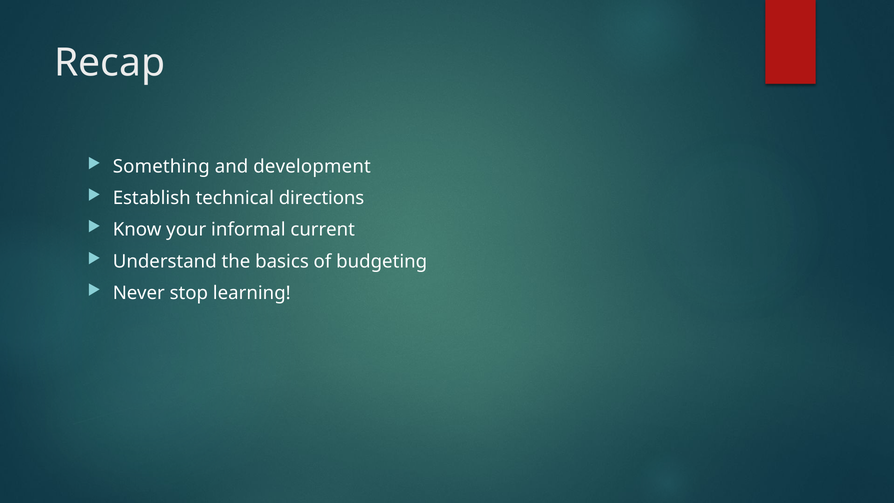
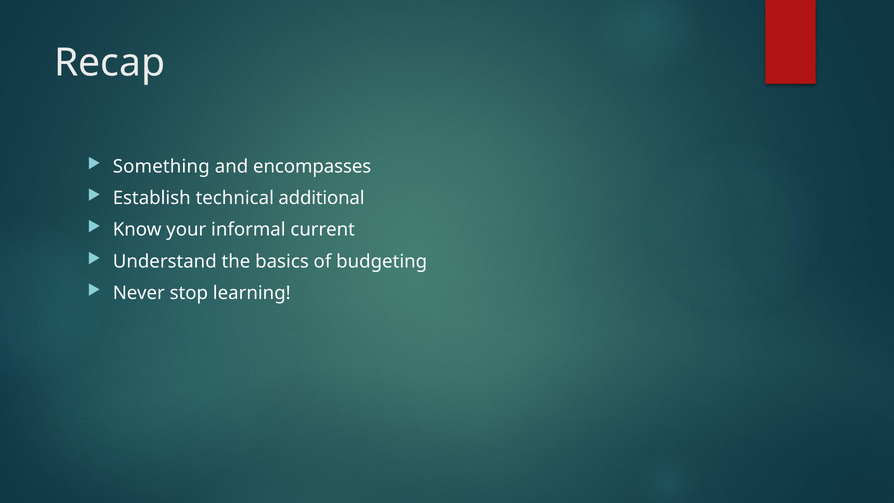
development: development -> encompasses (312, 166)
directions: directions -> additional (322, 198)
